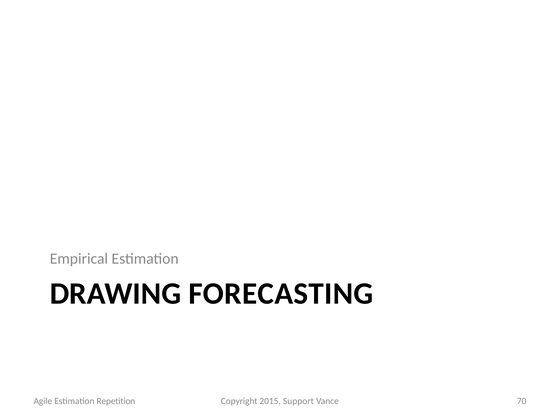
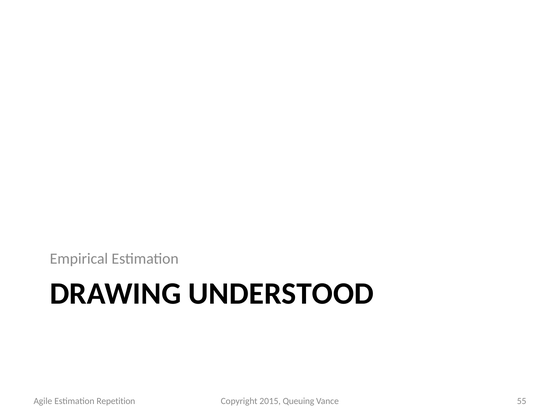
FORECASTING: FORECASTING -> UNDERSTOOD (281, 294)
Support: Support -> Queuing (298, 401)
70: 70 -> 55 (522, 401)
